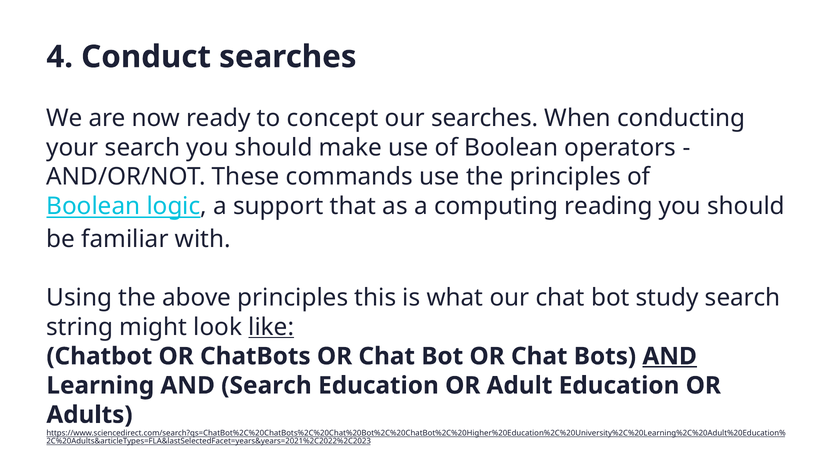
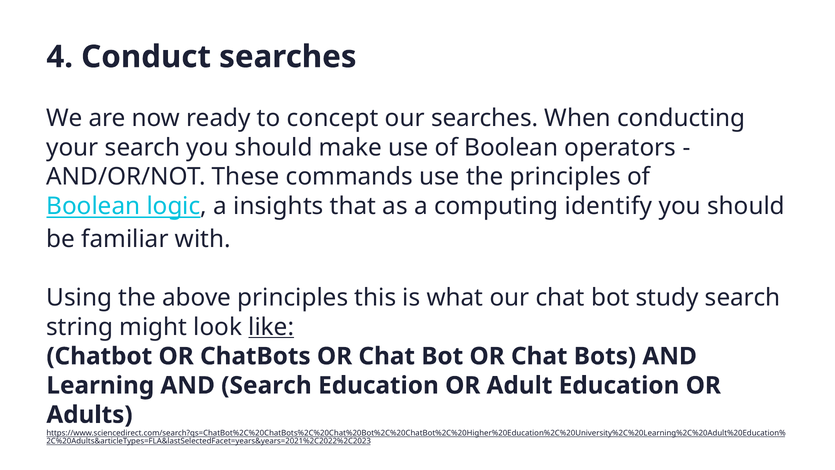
support: support -> insights (278, 206)
reading: reading -> identify (608, 206)
AND underline: present -> none (670, 356)
